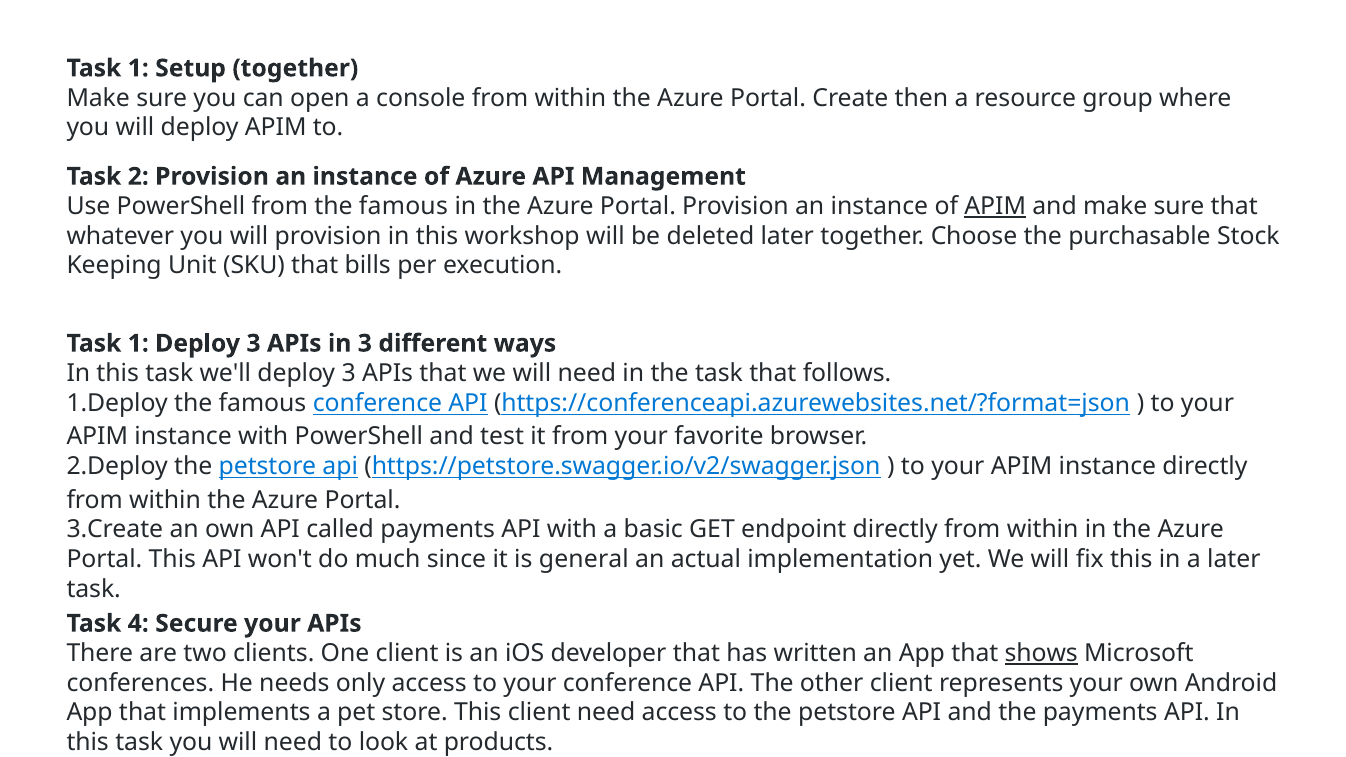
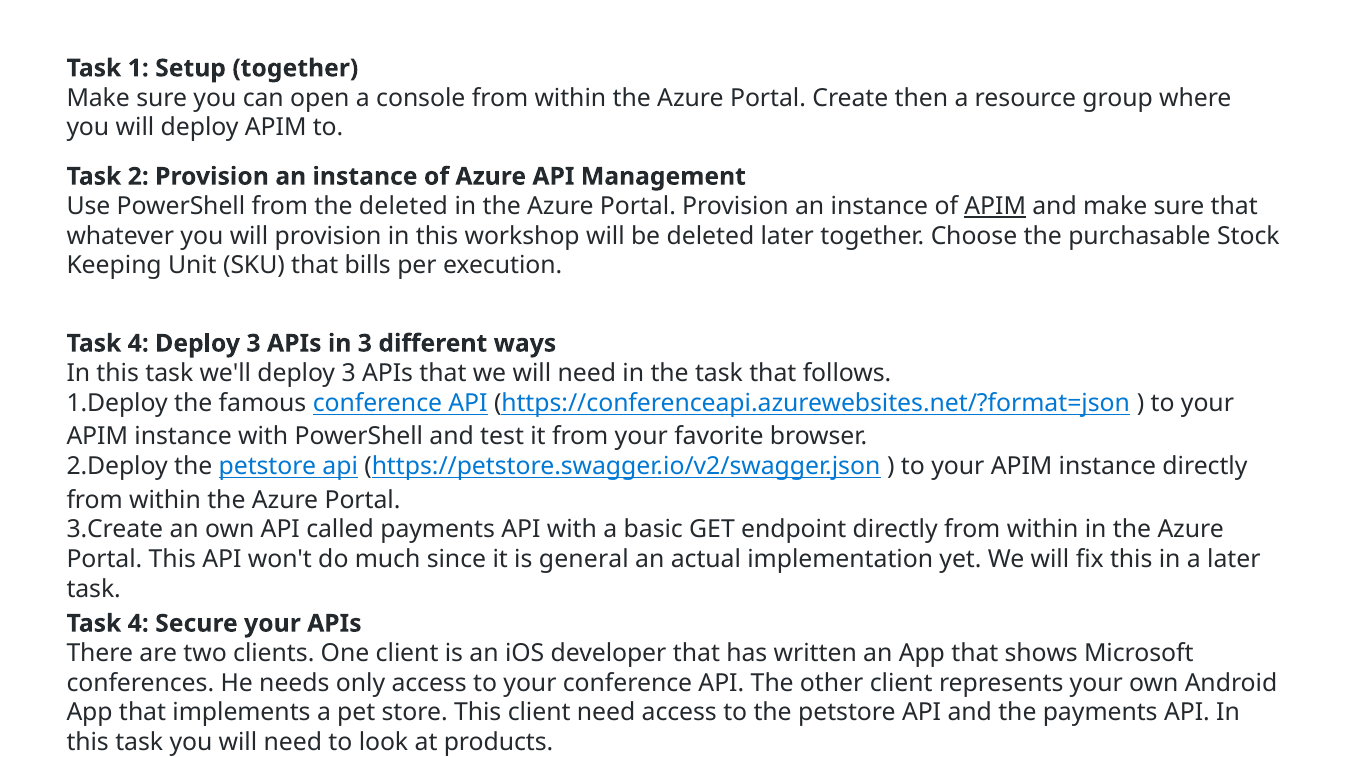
from the famous: famous -> deleted (403, 206)
1: 1 -> 4 (138, 343)
shows underline: present -> none (1041, 653)
